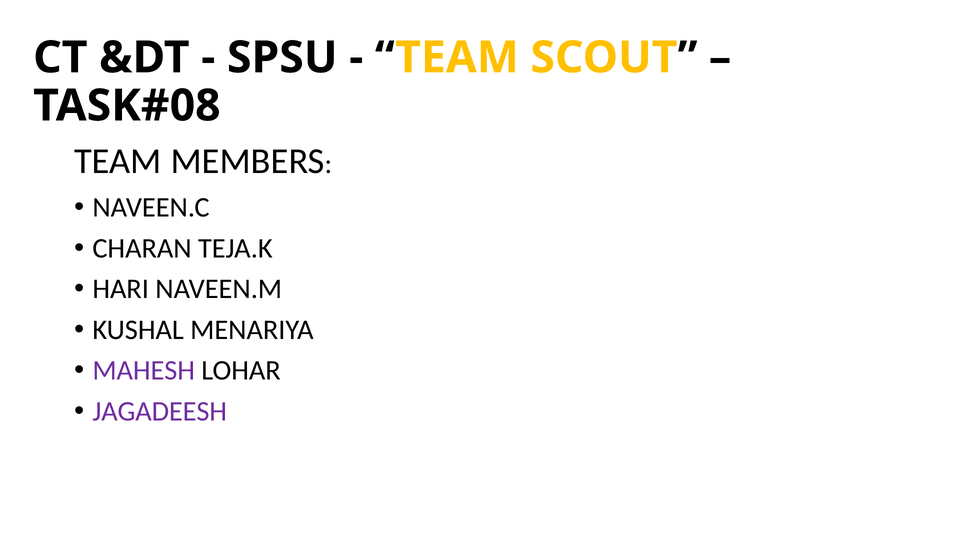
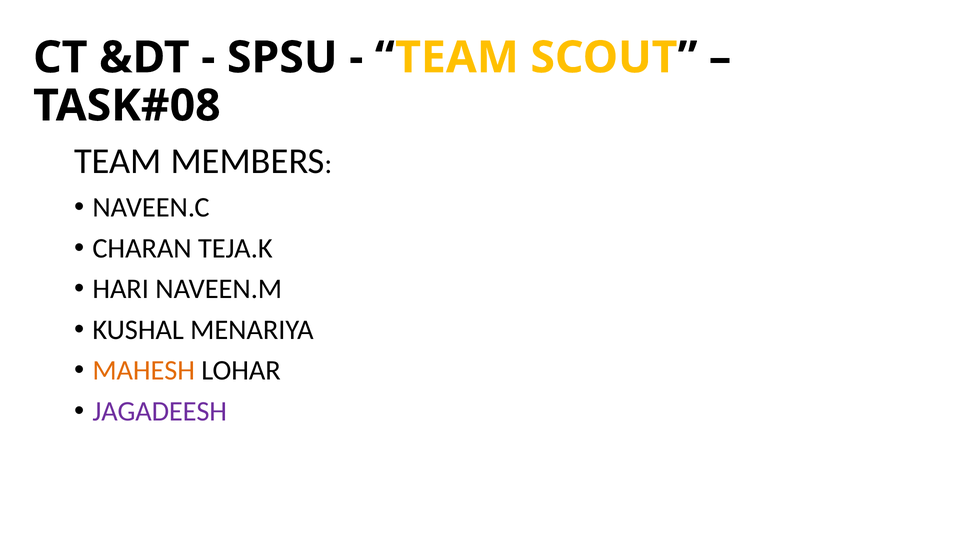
MAHESH colour: purple -> orange (144, 371)
